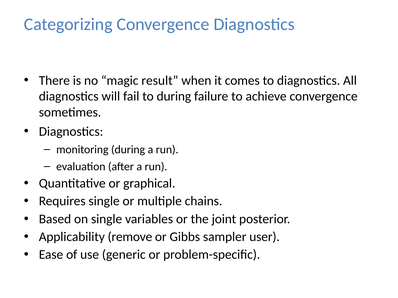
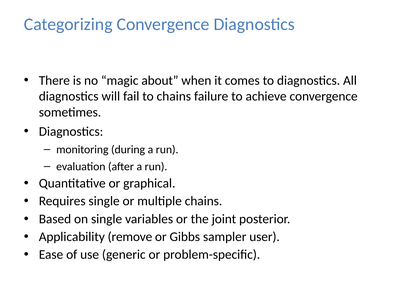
result: result -> about (160, 81)
to during: during -> chains (174, 96)
